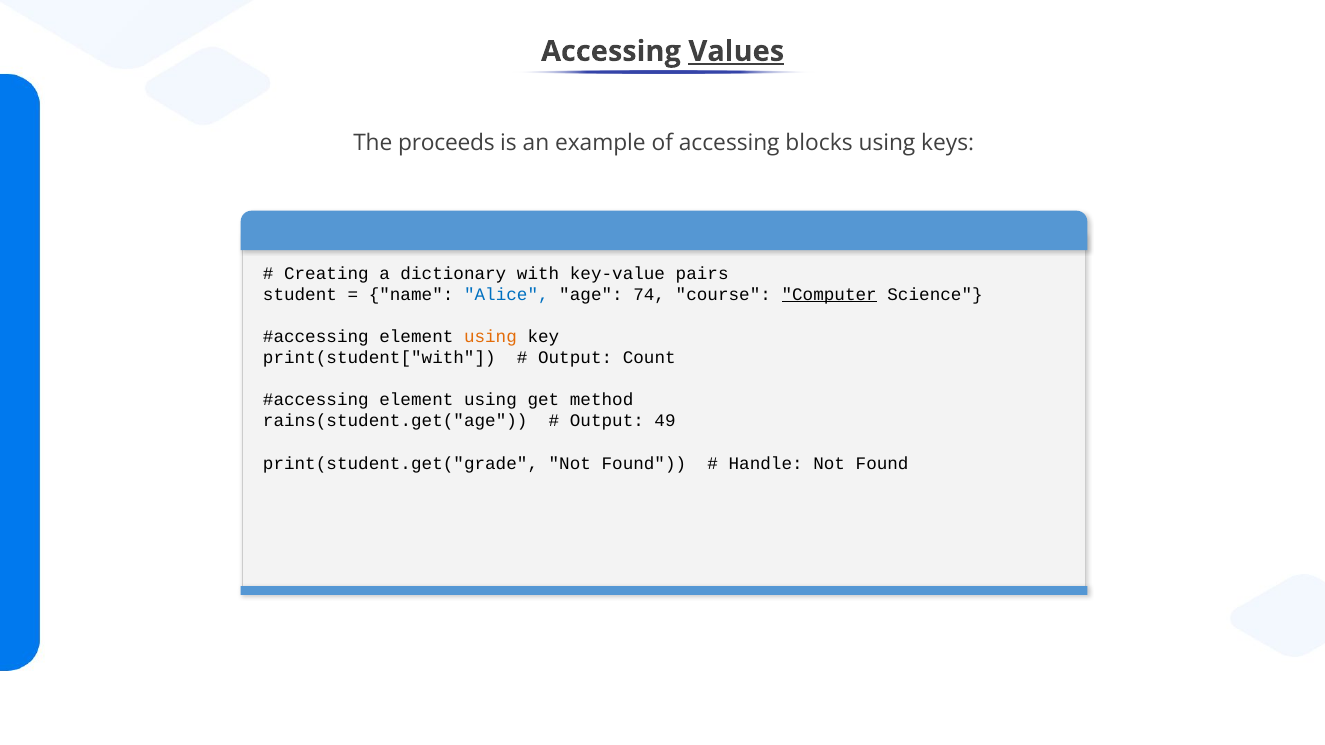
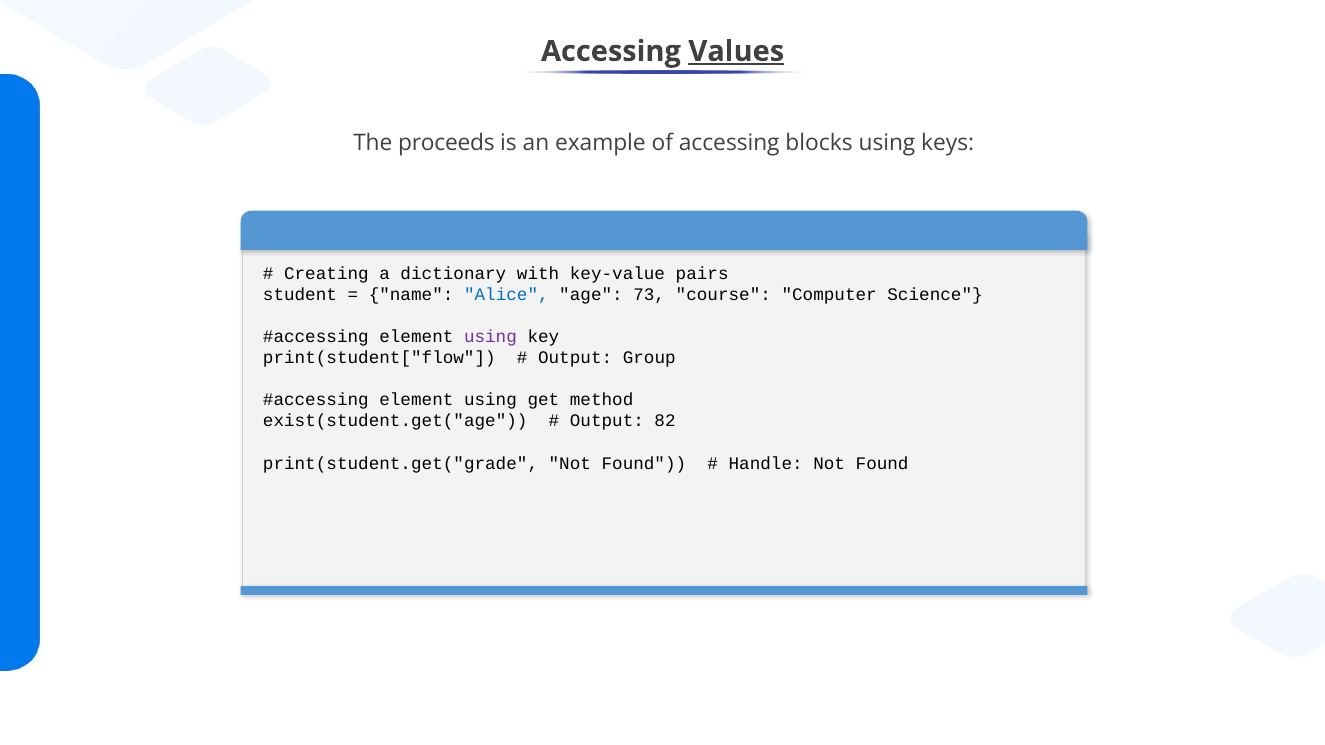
74: 74 -> 73 (649, 294)
Computer underline: present -> none (829, 294)
using colour: orange -> purple (490, 337)
print(student["with: print(student["with -> print(student["flow (379, 358)
Count: Count -> Group (649, 358)
rains(student.get("age: rains(student.get("age -> exist(student.get("age (395, 421)
49: 49 -> 82 (665, 421)
